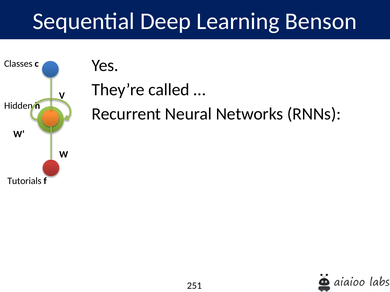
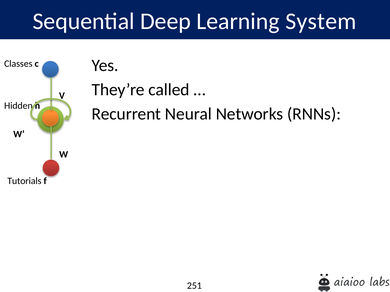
Benson: Benson -> System (321, 21)
